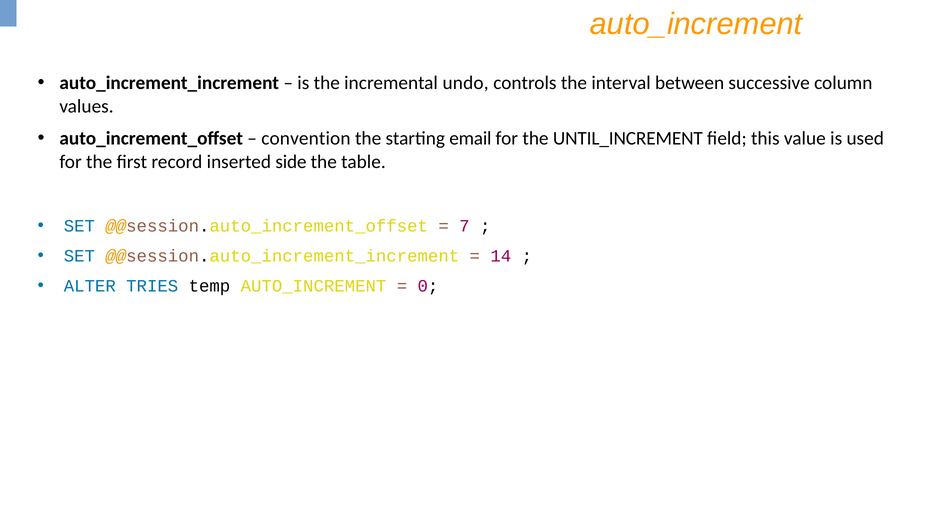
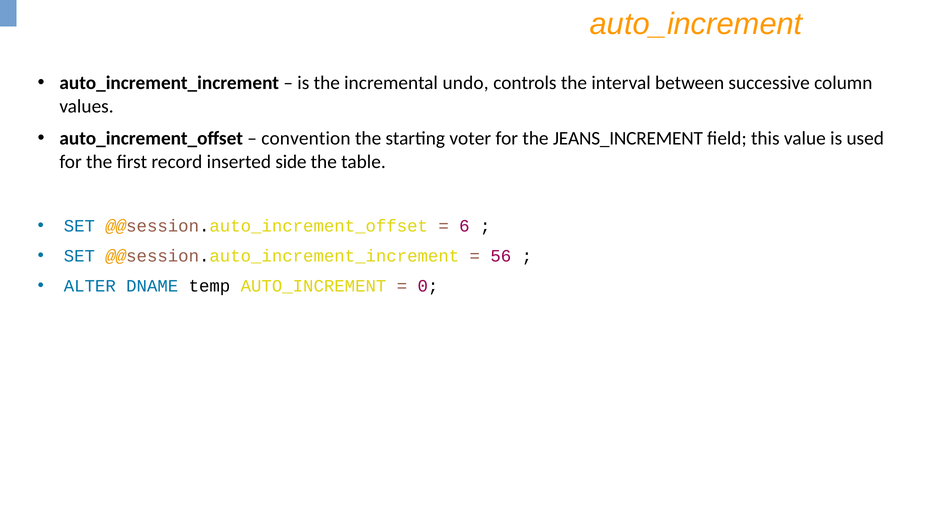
email: email -> voter (470, 139)
UNTIL_INCREMENT: UNTIL_INCREMENT -> JEANS_INCREMENT (628, 139)
7: 7 -> 6 (464, 226)
14: 14 -> 56 (501, 256)
TRIES: TRIES -> DNAME (152, 286)
